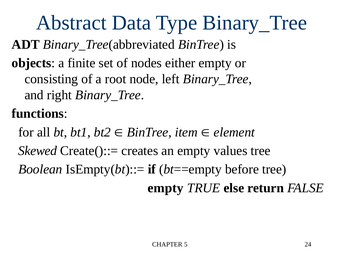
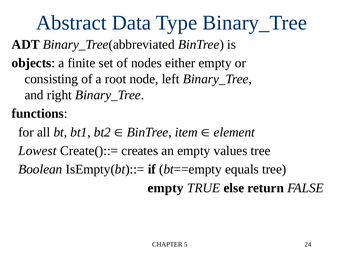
Skewed: Skewed -> Lowest (37, 151)
before: before -> equals (242, 169)
